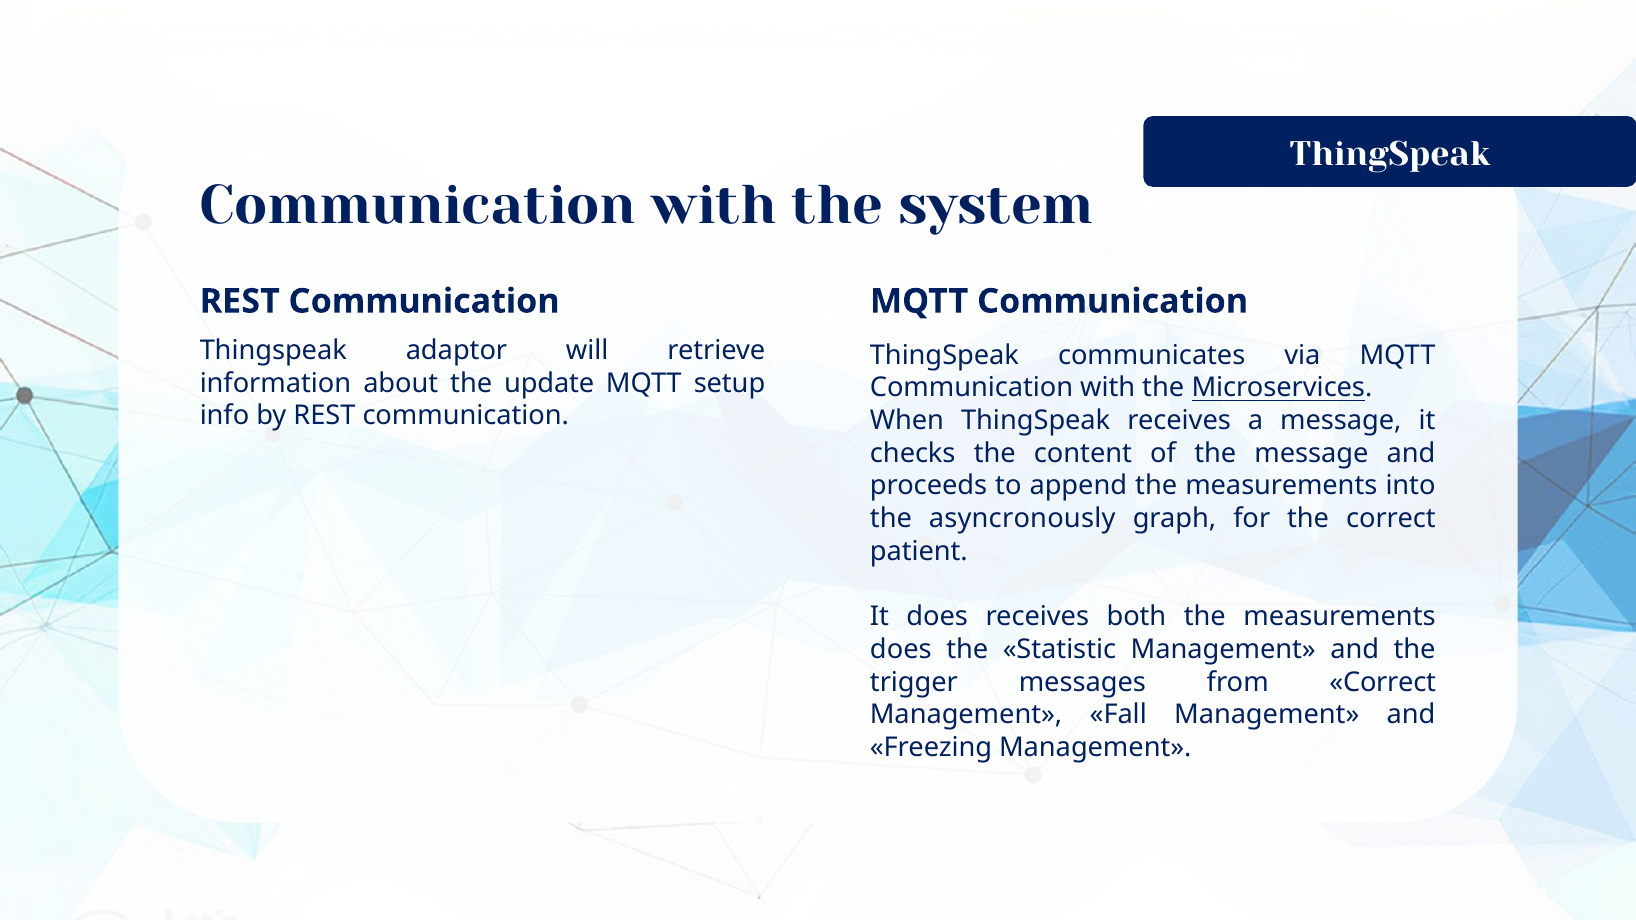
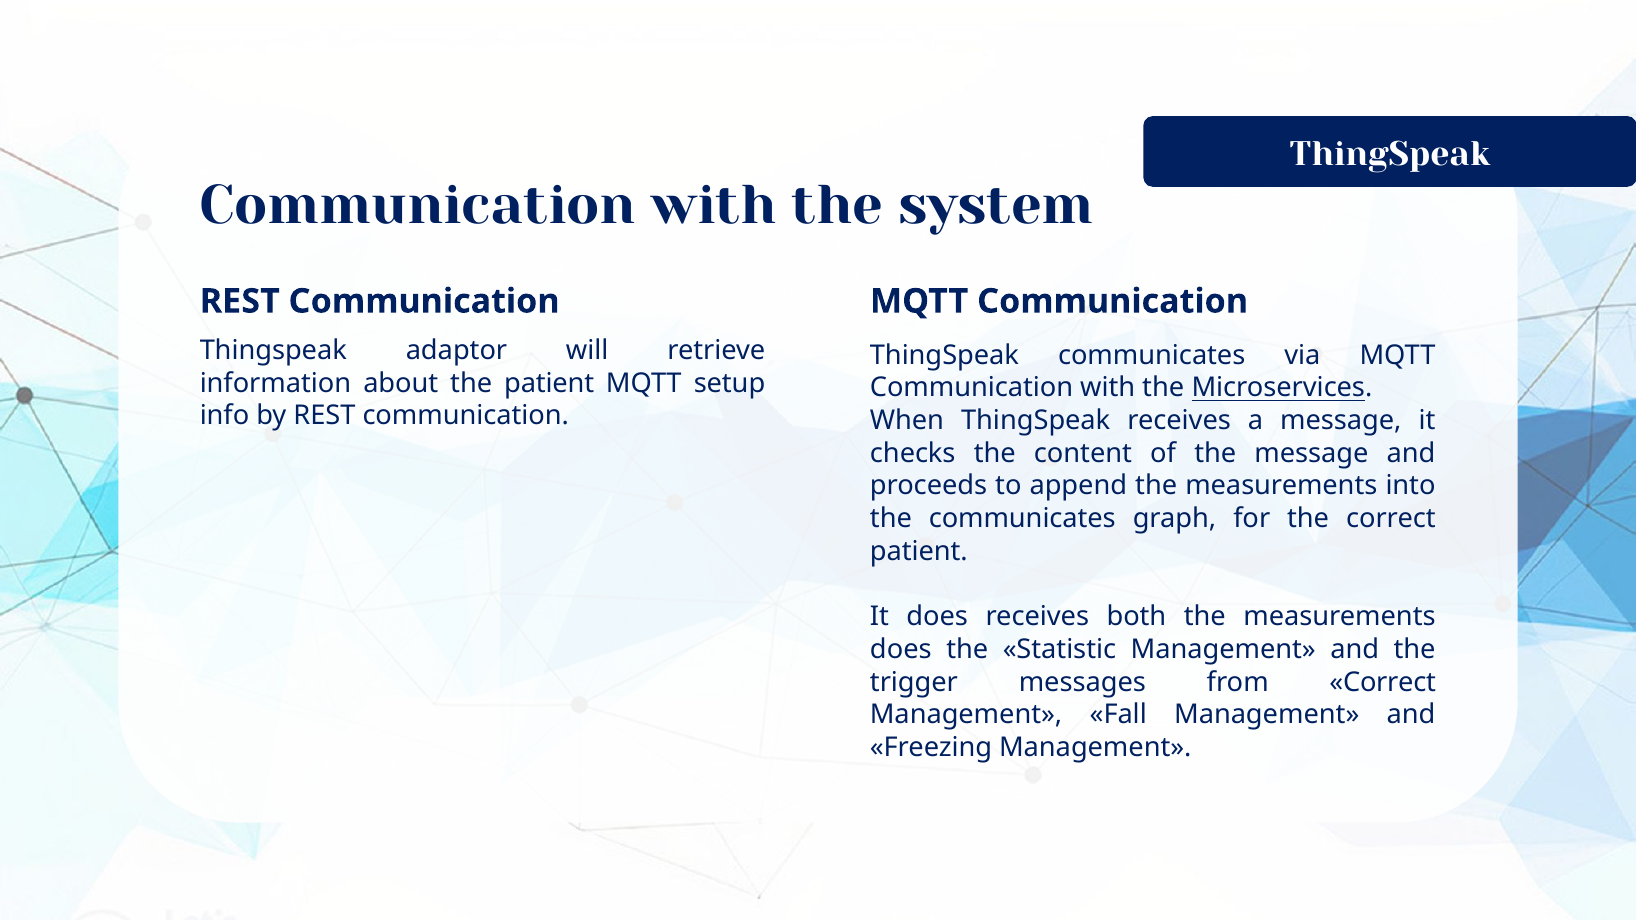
the update: update -> patient (549, 383)
the asyncronously: asyncronously -> communicates (1022, 519)
